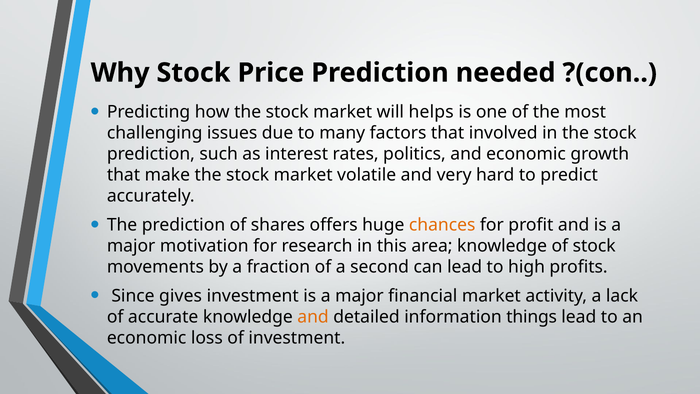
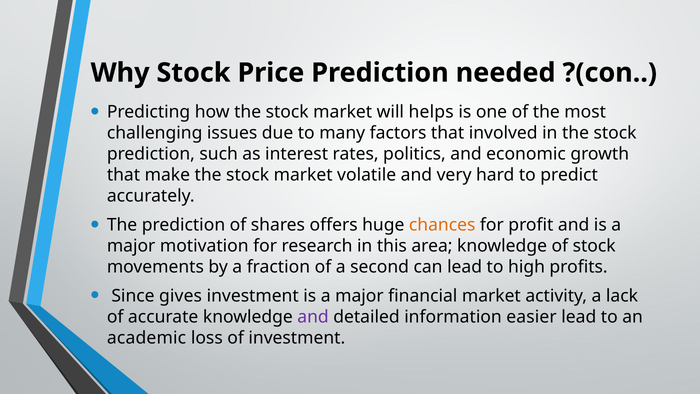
and colour: orange -> purple (313, 317)
things: things -> easier (531, 317)
economic: economic -> academic (147, 338)
